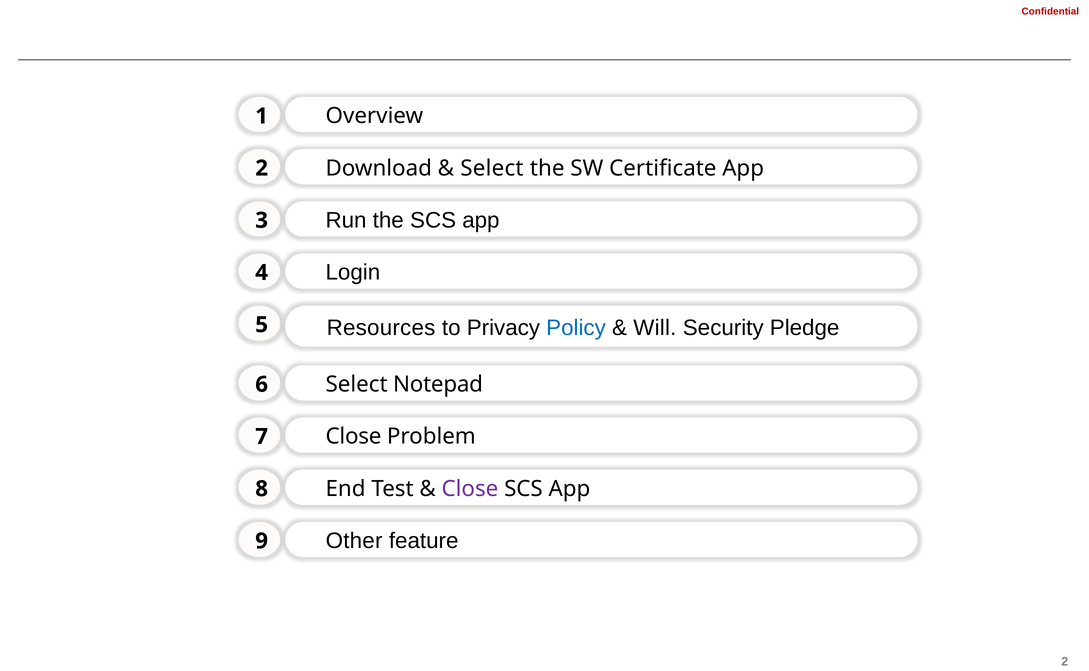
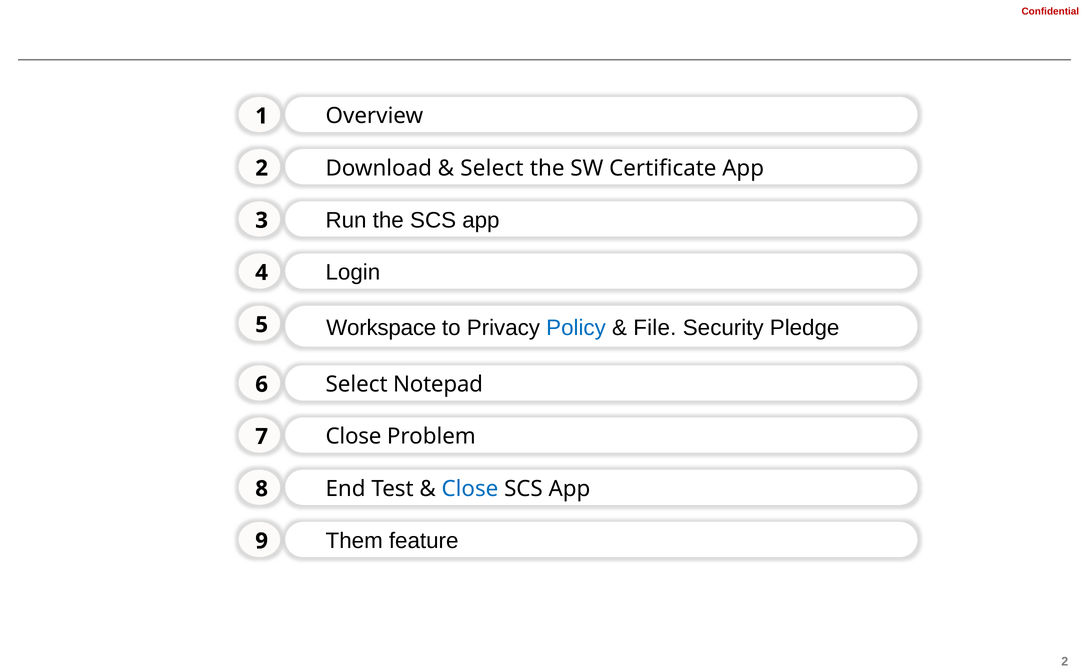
Resources: Resources -> Workspace (381, 328)
Will: Will -> File (655, 328)
Close colour: purple -> blue (470, 489)
Other: Other -> Them (354, 541)
